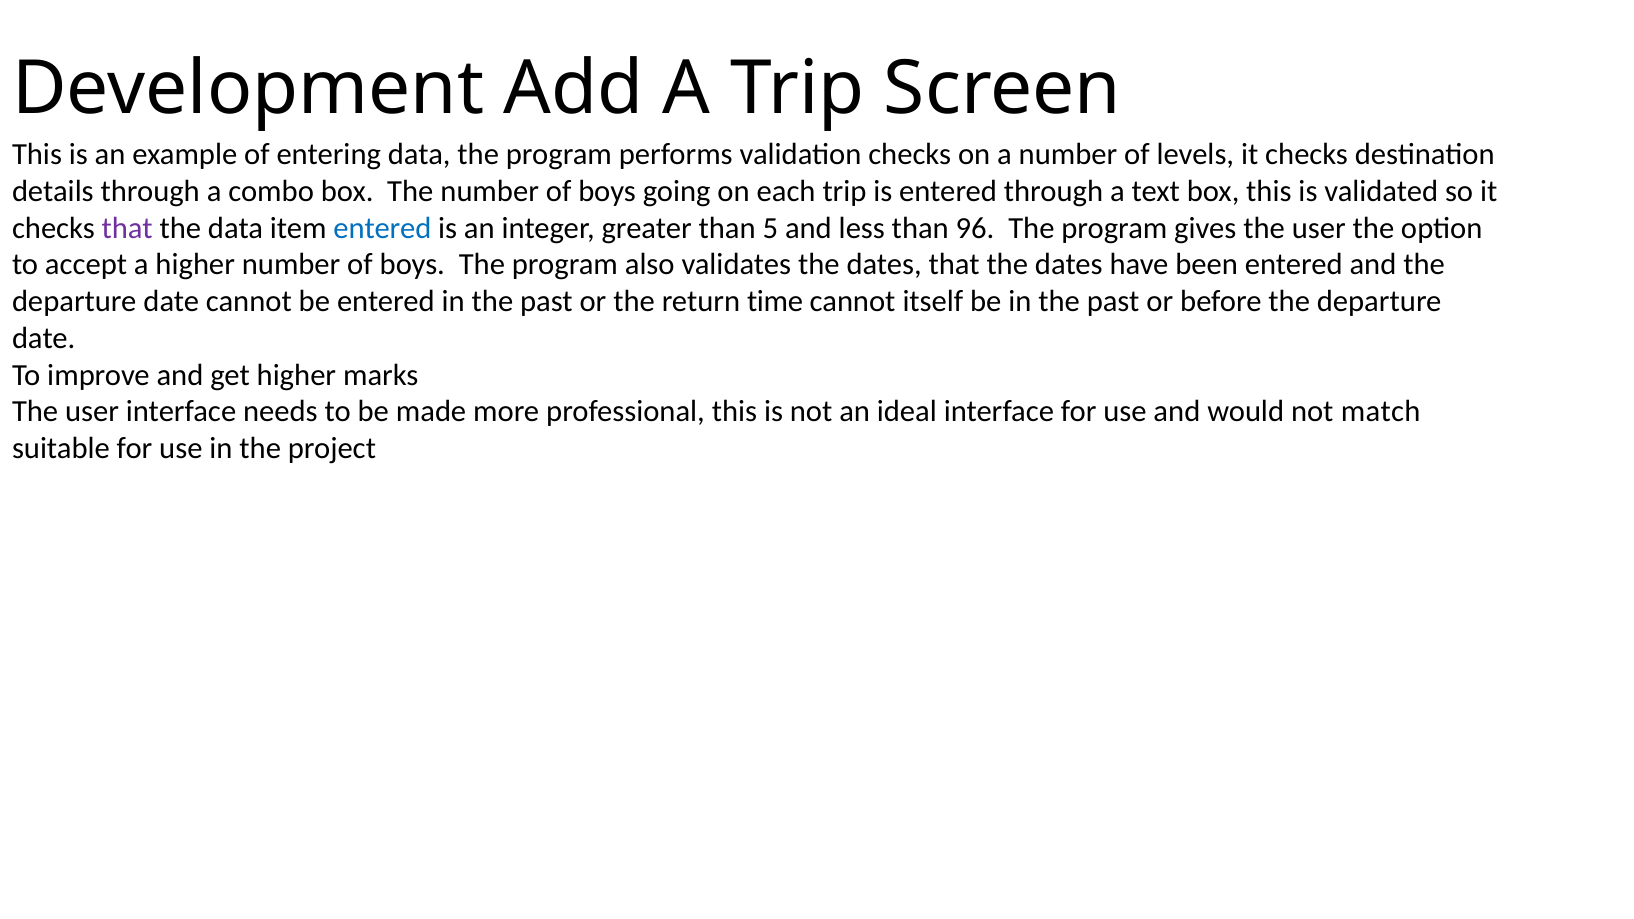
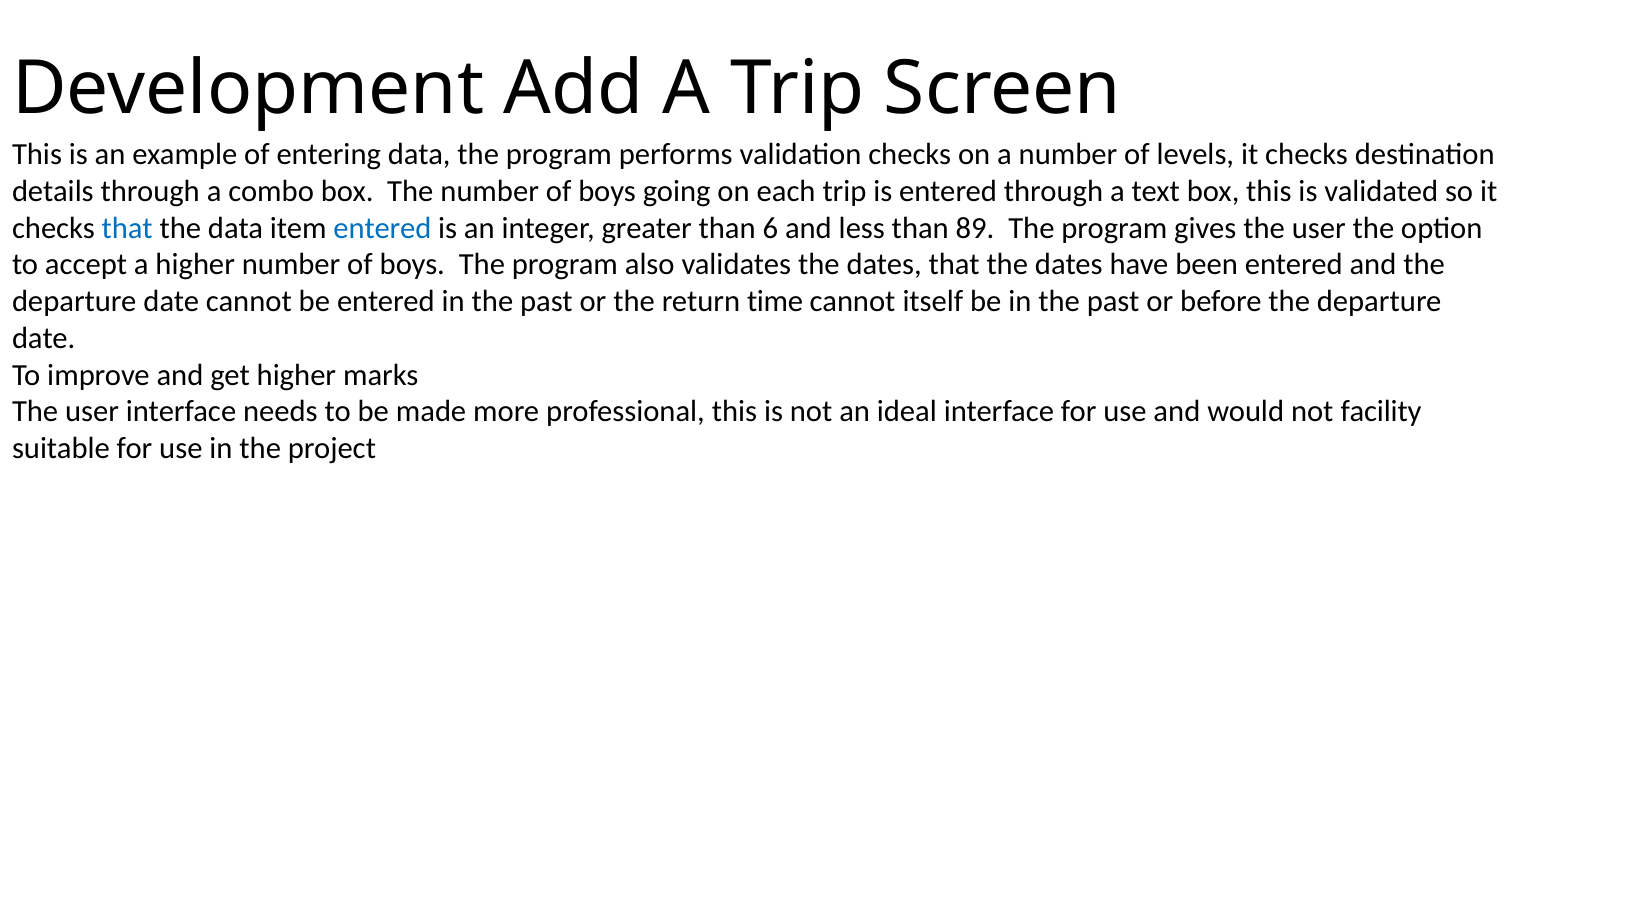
that colour: purple -> blue (127, 228)
5: 5 -> 6 (770, 228)
96: 96 -> 89 (975, 228)
match: match -> facility (1381, 412)
